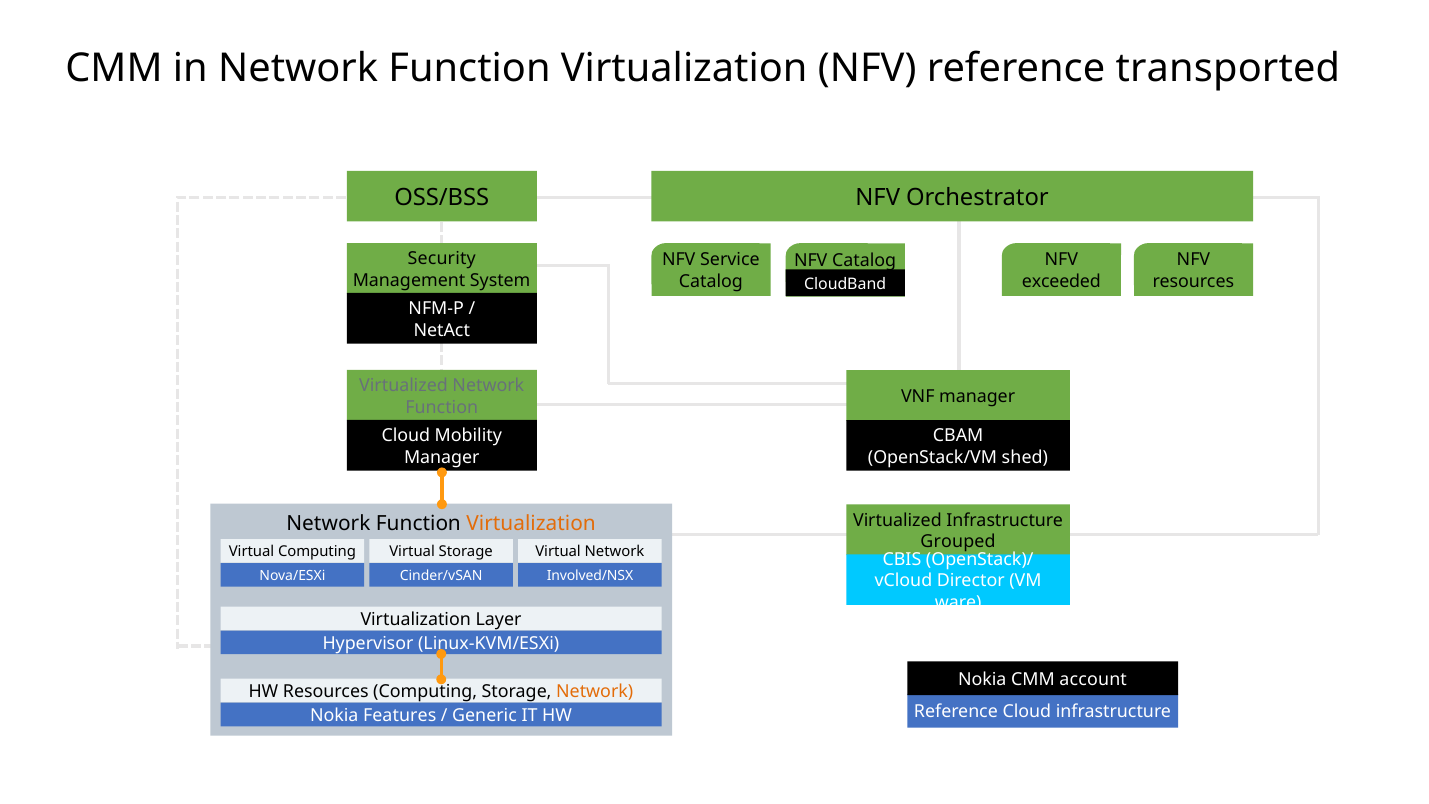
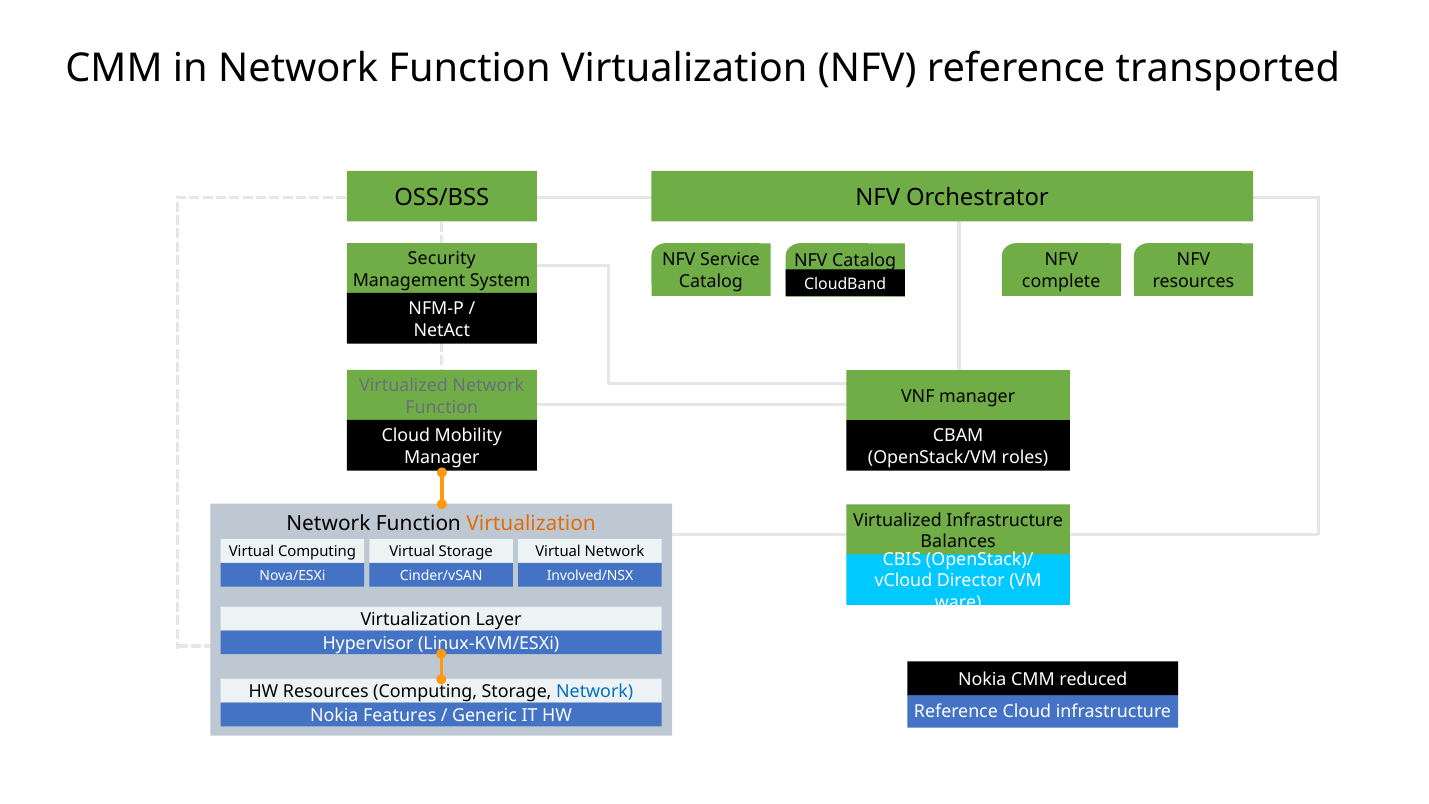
exceeded: exceeded -> complete (1061, 281)
shed: shed -> roles (1025, 457)
Grouped: Grouped -> Balances (958, 542)
account: account -> reduced (1093, 679)
Network colour: orange -> blue (595, 691)
